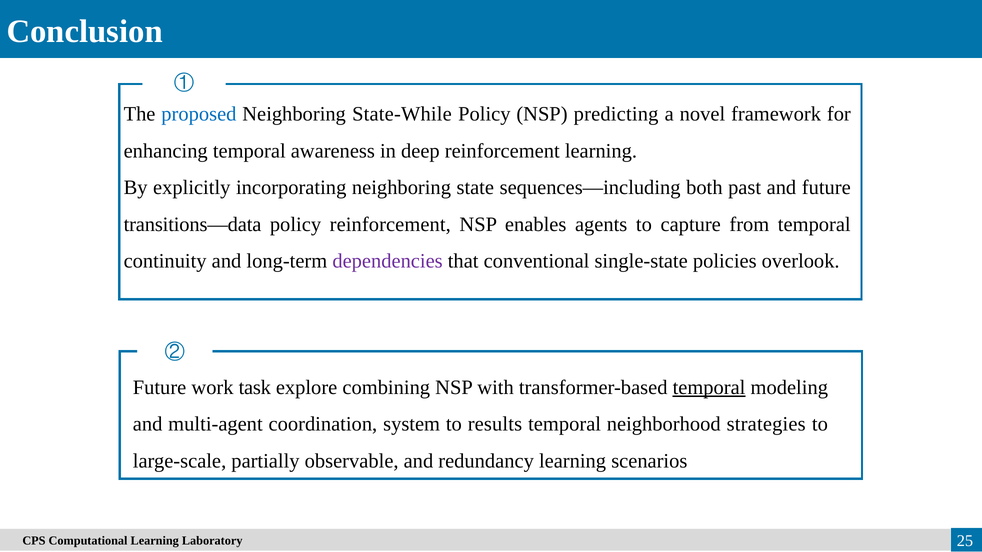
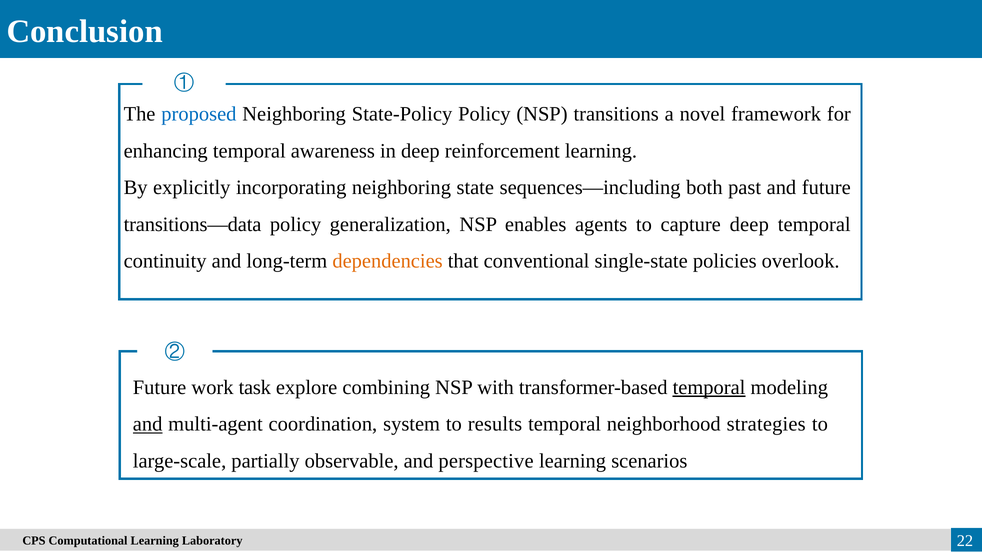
State-While: State-While -> State-Policy (402, 114)
predicting: predicting -> transitions (616, 114)
policy reinforcement: reinforcement -> generalization (390, 225)
capture from: from -> deep (749, 225)
dependencies colour: purple -> orange (388, 261)
and underline: none -> present (148, 424)
redundancy: redundancy -> perspective (486, 461)
25: 25 -> 22 (965, 541)
